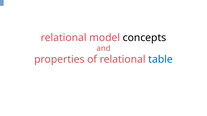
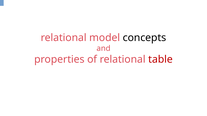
table colour: blue -> red (161, 60)
